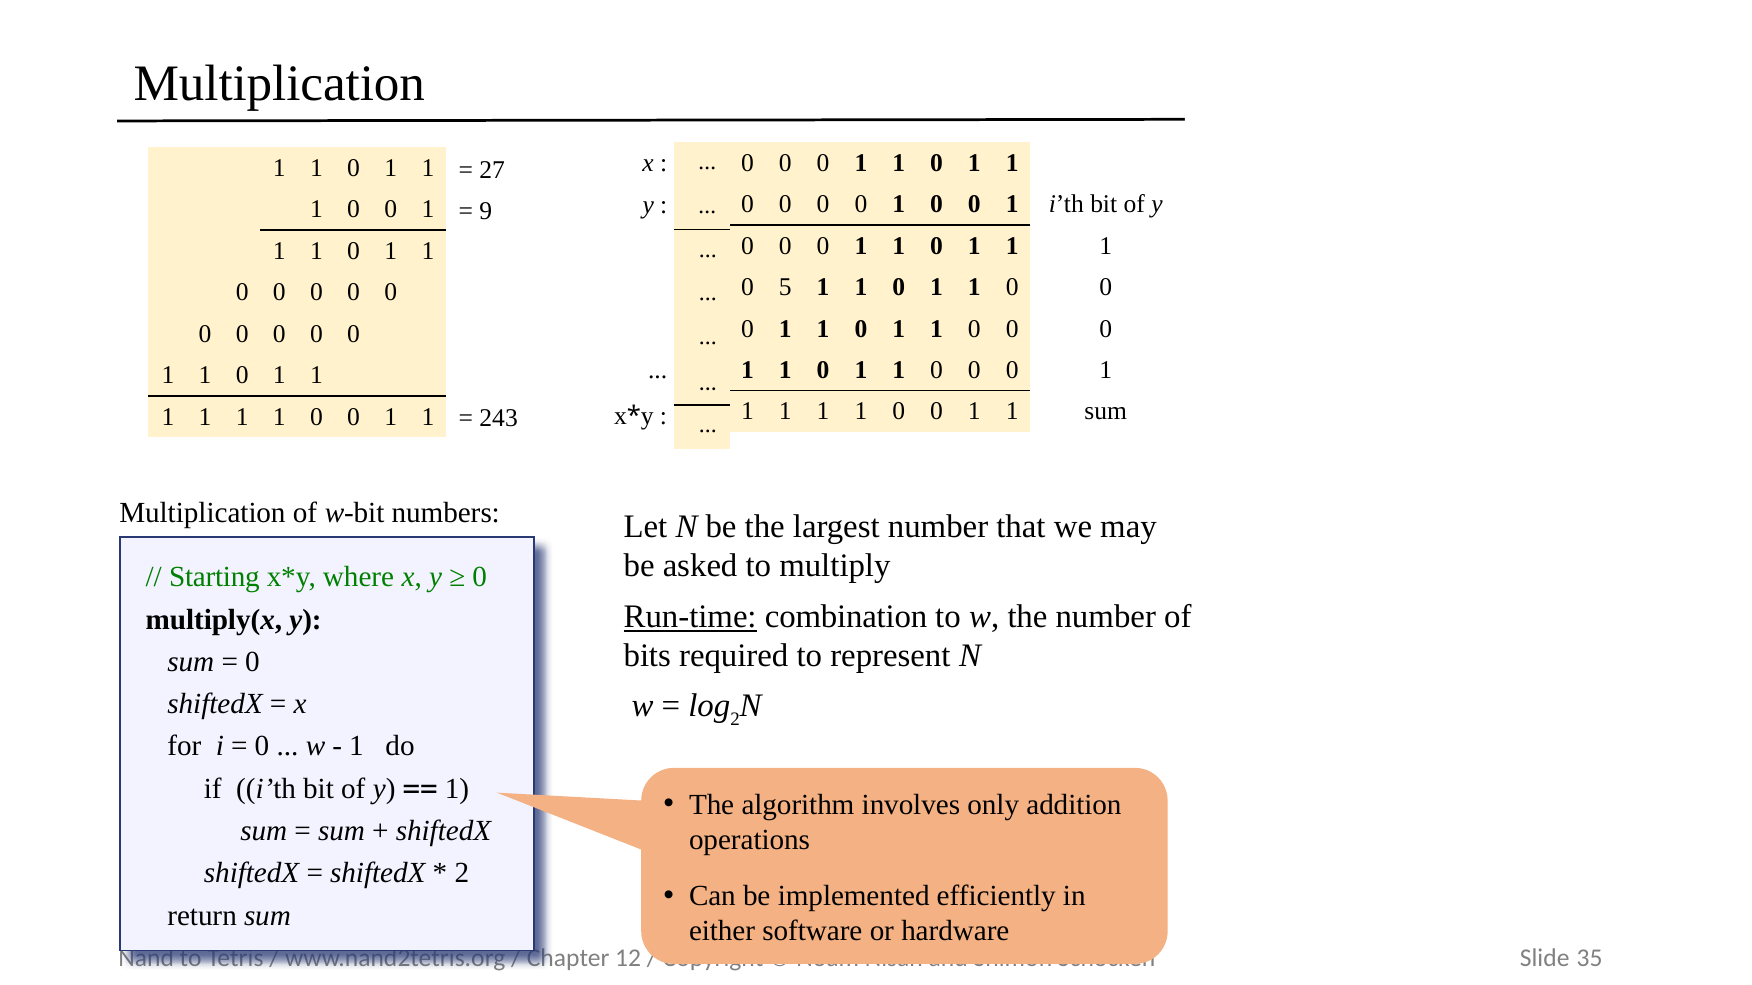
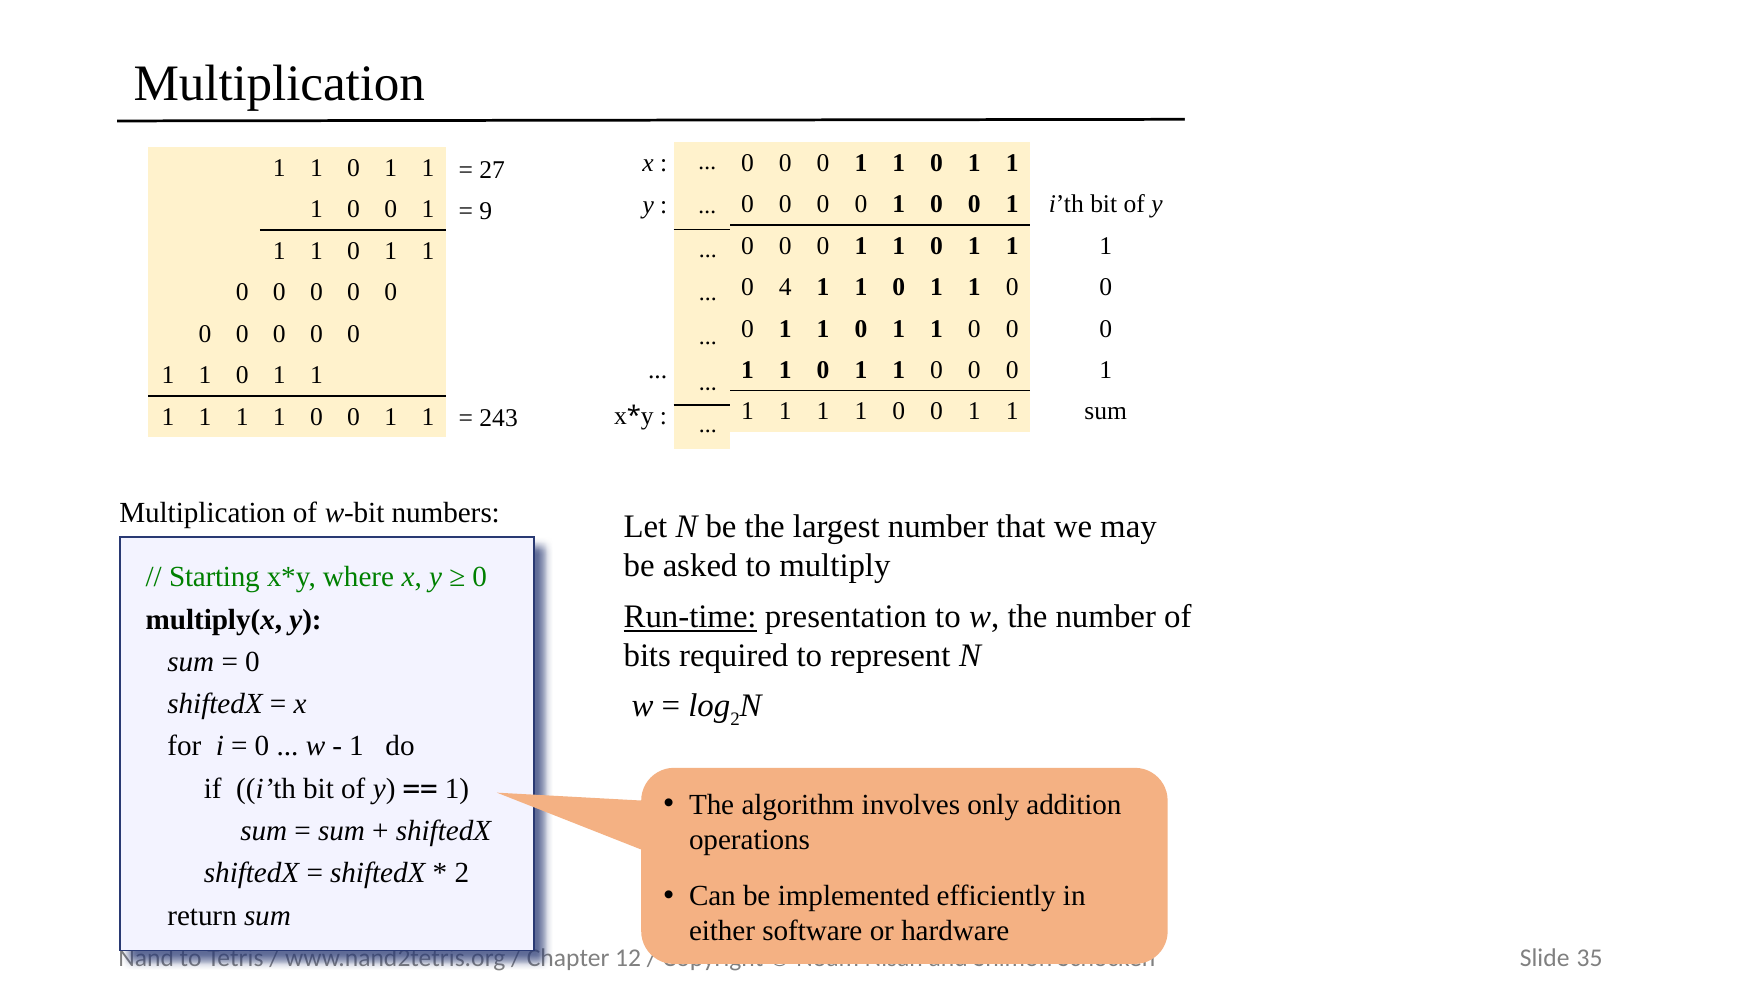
5: 5 -> 4 (785, 287)
combination: combination -> presentation (846, 617)
